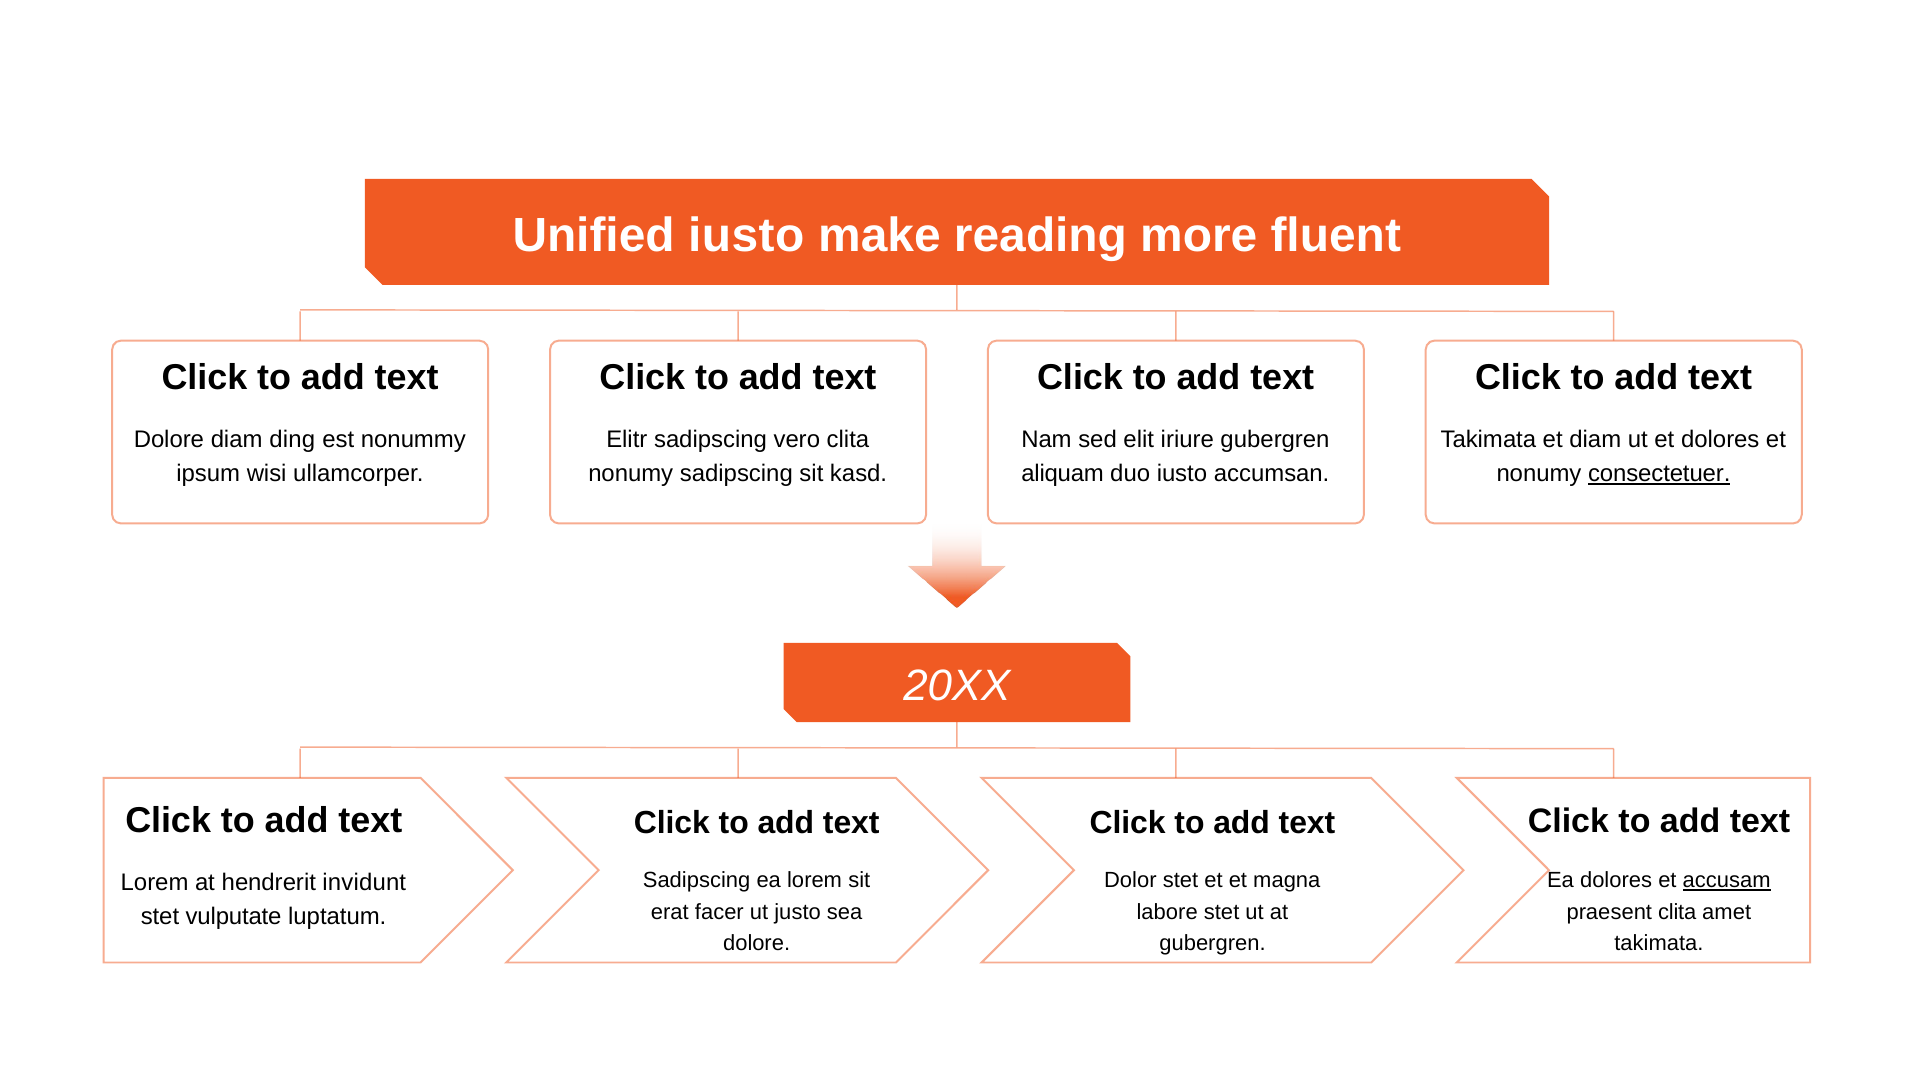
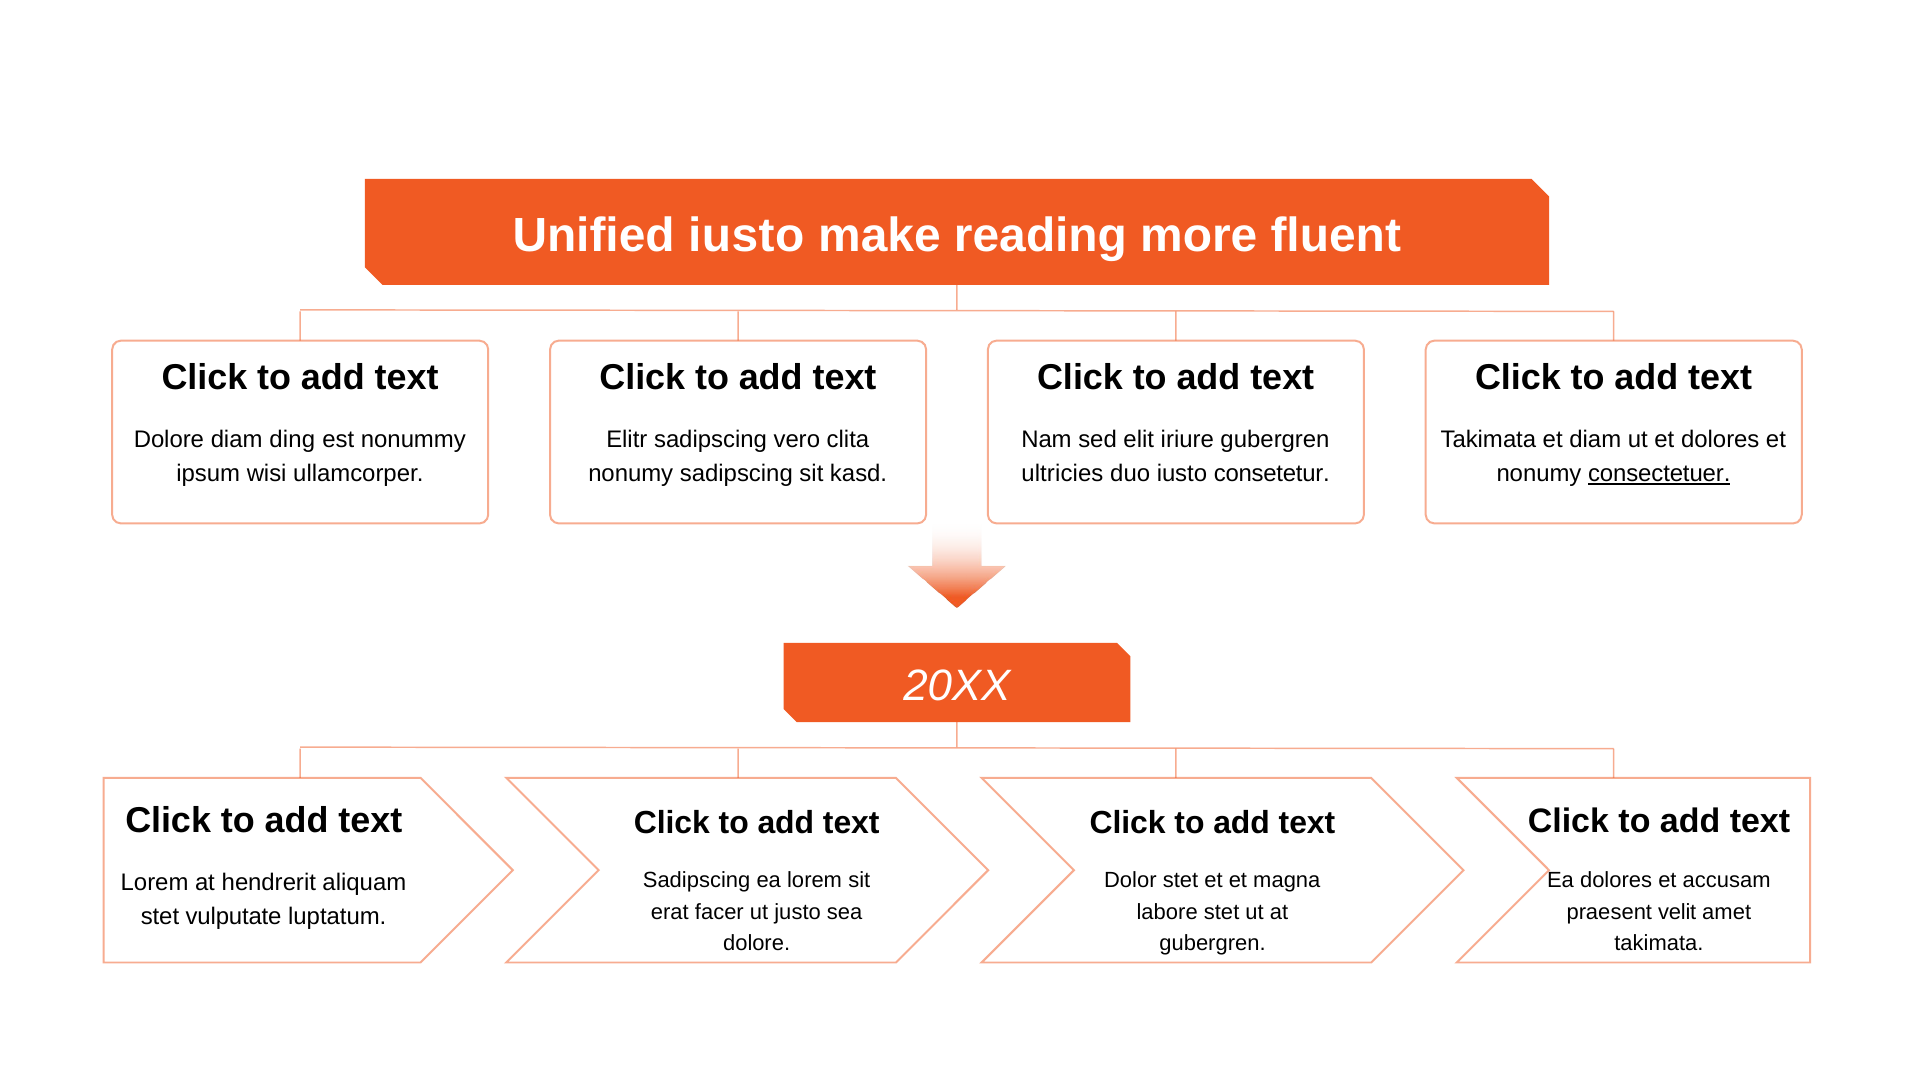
aliquam: aliquam -> ultricies (1062, 474)
accumsan: accumsan -> consetetur (1272, 474)
accusam underline: present -> none (1727, 880)
invidunt: invidunt -> aliquam (364, 882)
praesent clita: clita -> velit (1677, 912)
